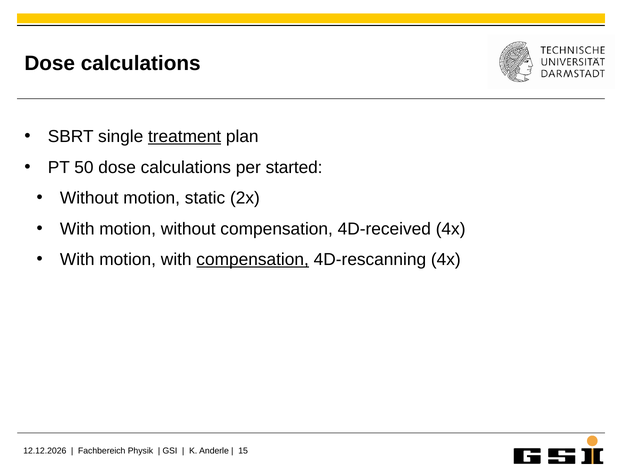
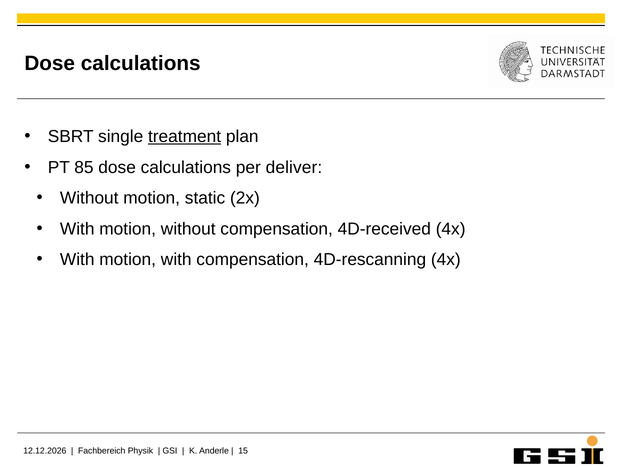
50: 50 -> 85 (84, 167)
started: started -> deliver (294, 167)
compensation underline: present -> none (253, 259)
